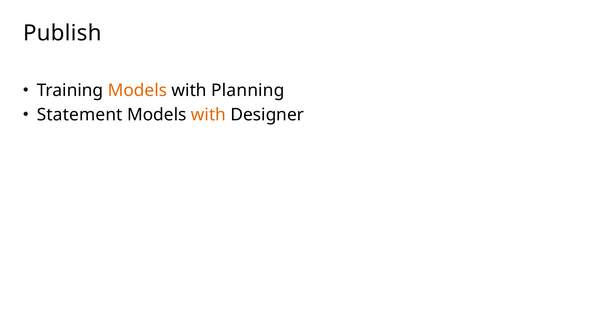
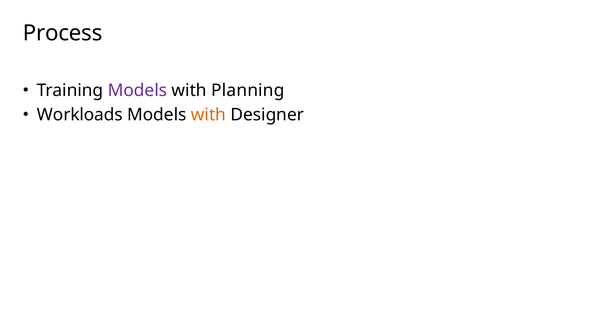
Publish: Publish -> Process (63, 33)
Models colour: orange -> purple (137, 90)
Statement: Statement -> Workloads (80, 115)
